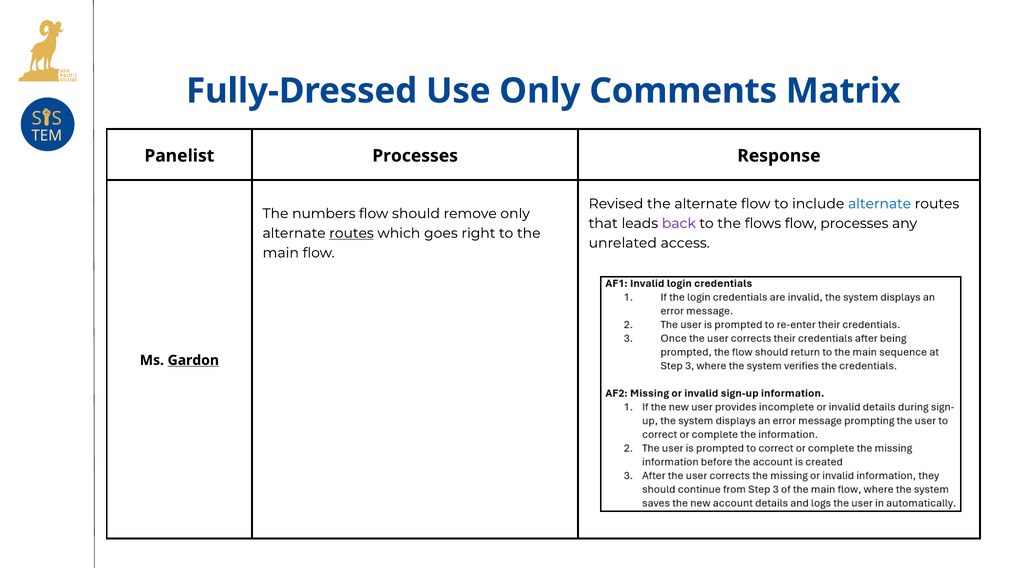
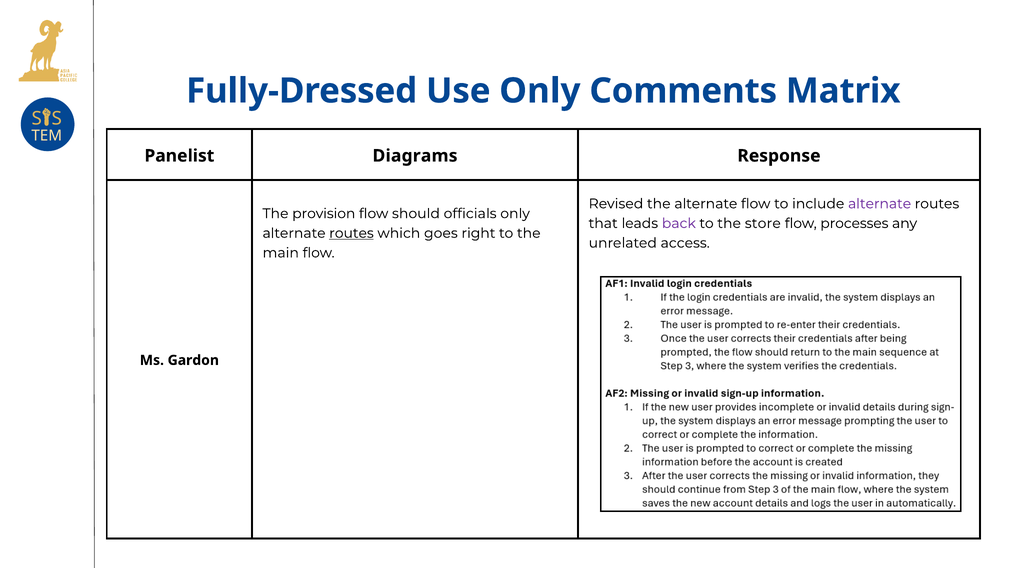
Panelist Processes: Processes -> Diagrams (415, 156)
alternate colour: blue -> purple (880, 204)
numbers: numbers -> provision (324, 213)
remove: remove -> officials (470, 213)
flows: flows -> store (763, 223)
Gardon underline: present -> none (193, 360)
